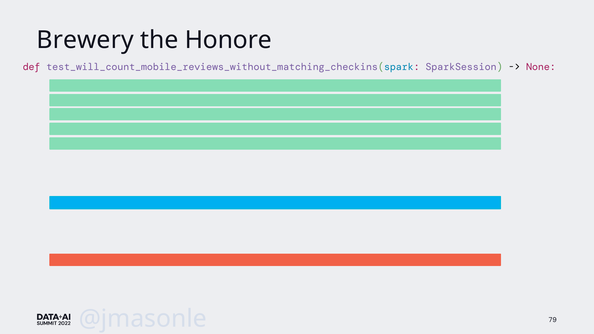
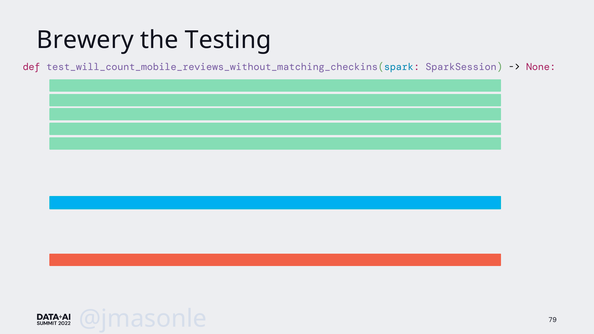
Honore: Honore -> Testing (228, 40)
